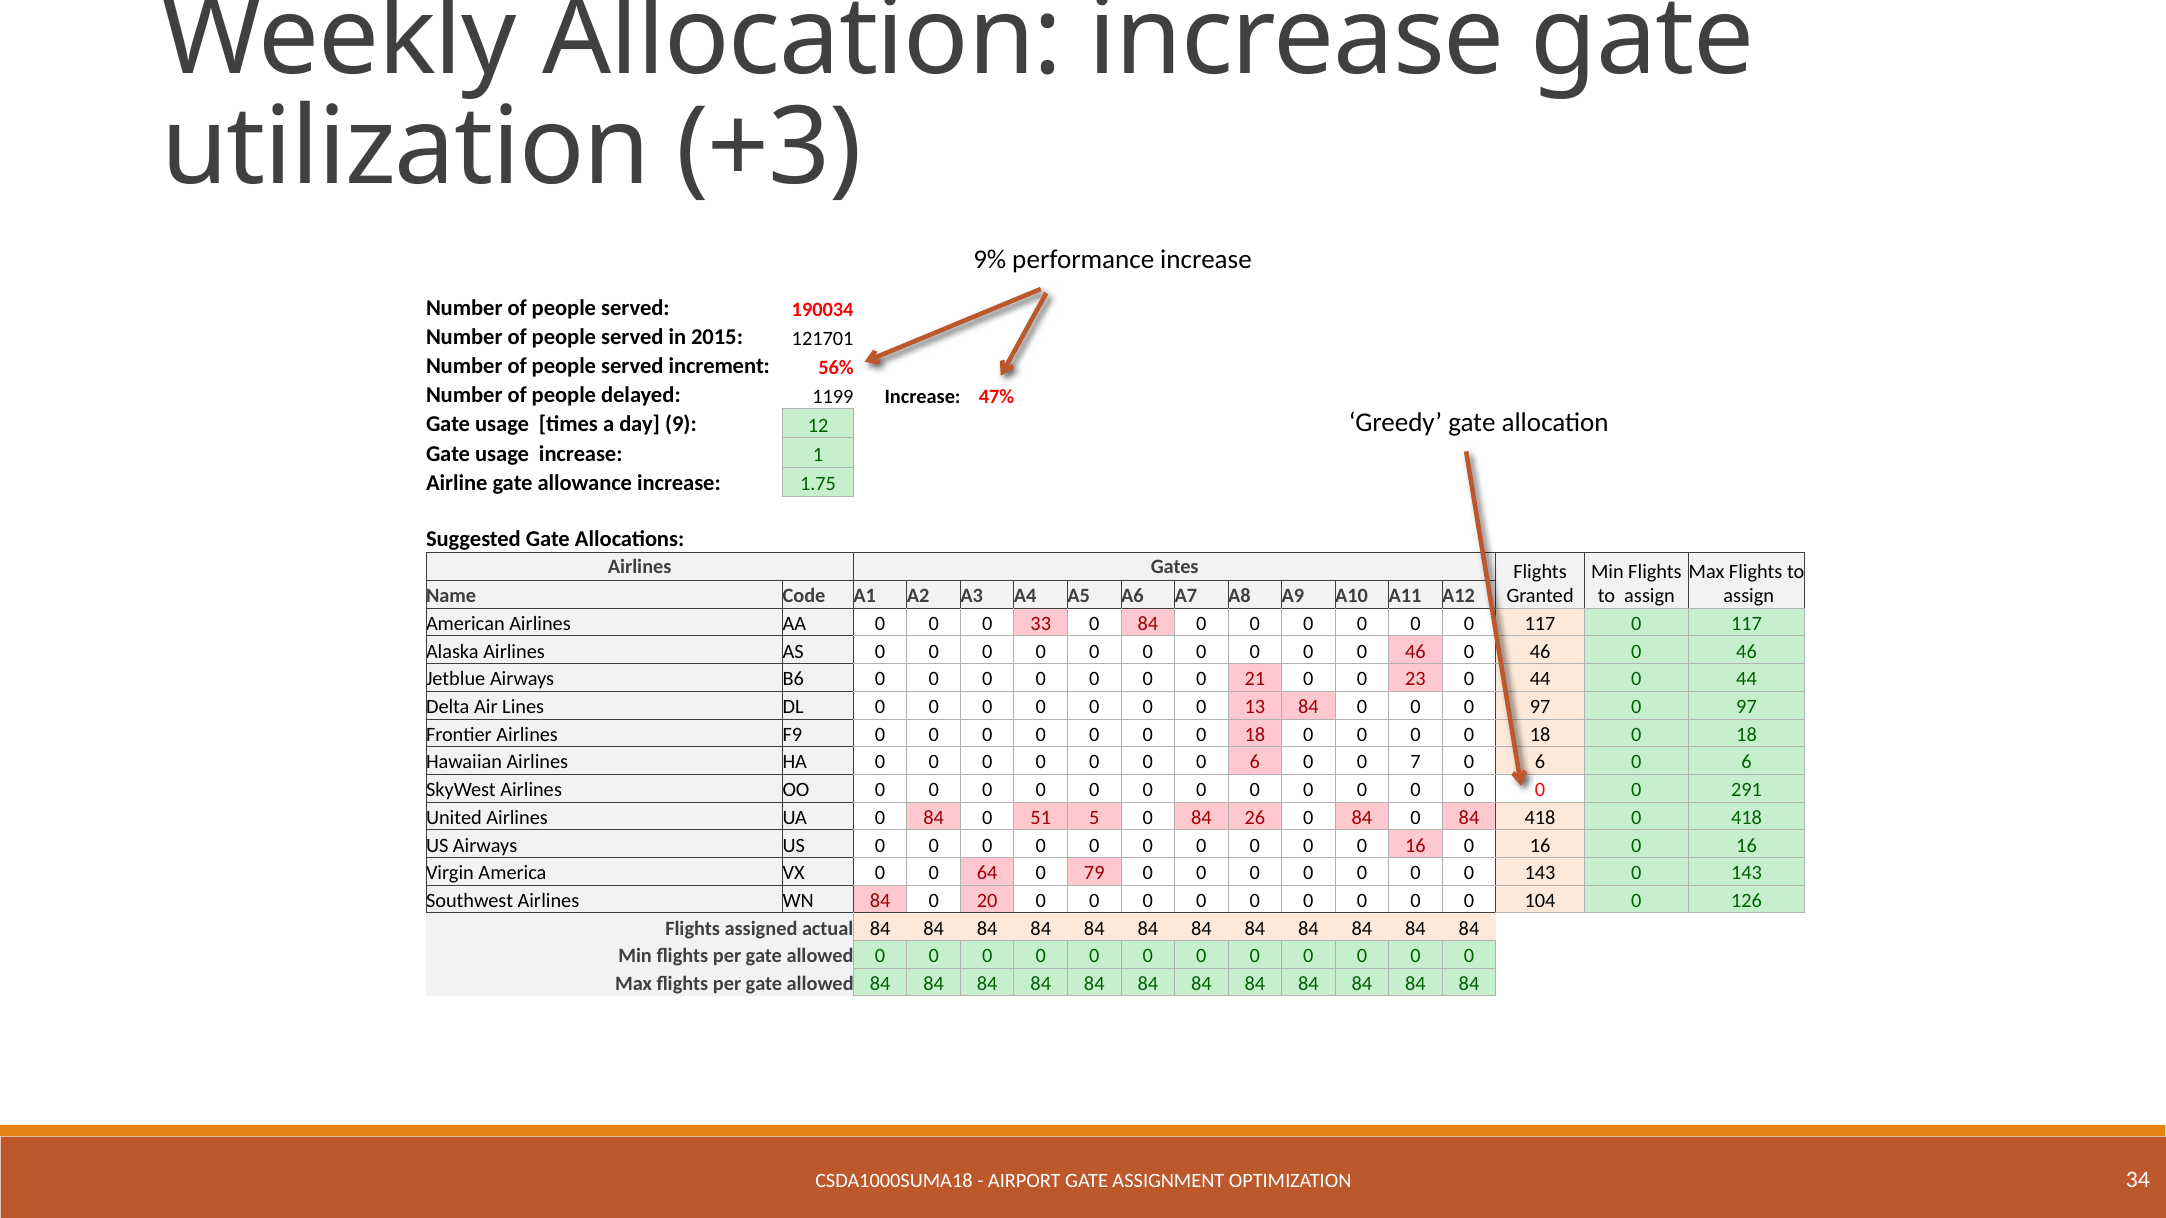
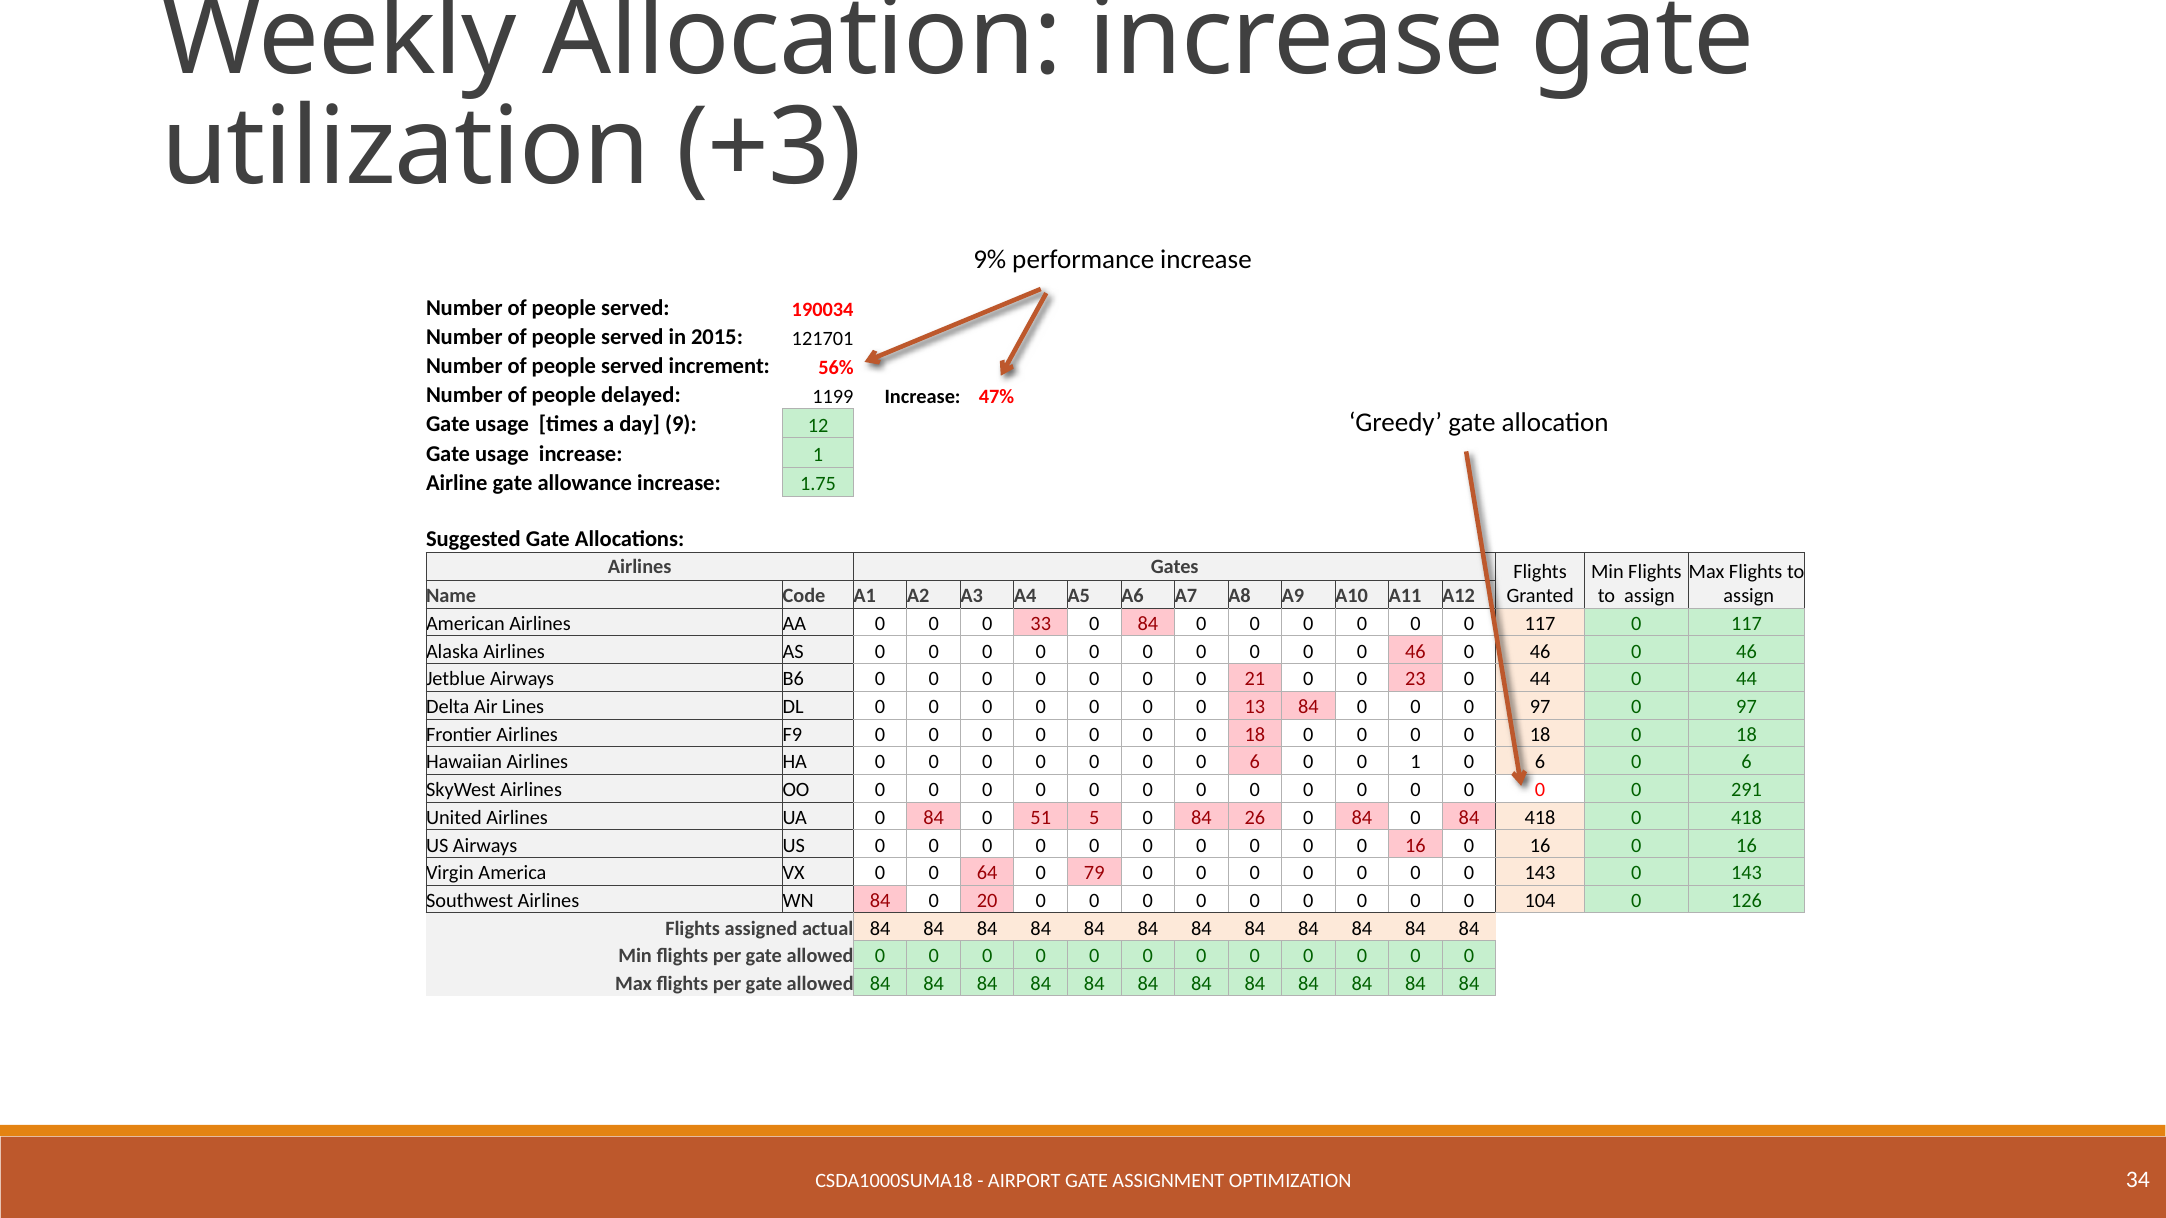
0 7: 7 -> 1 (1415, 762)
